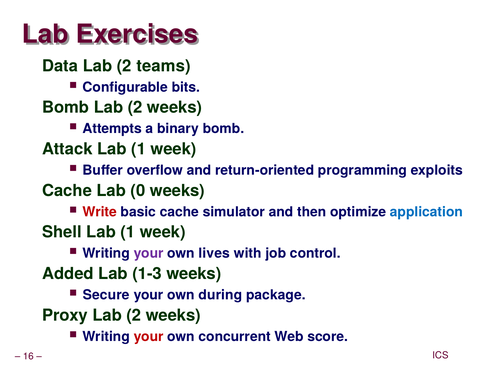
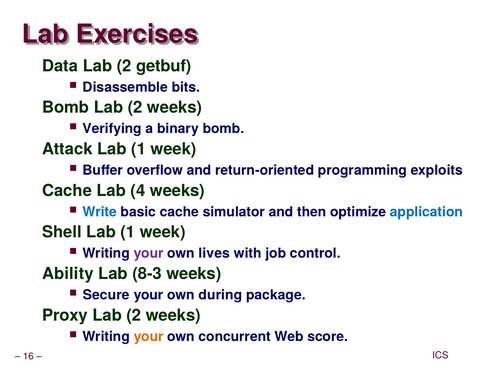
teams: teams -> getbuf (164, 66)
Configurable: Configurable -> Disassemble (125, 87)
Attempts: Attempts -> Verifying (112, 129)
0: 0 -> 4 (138, 190)
Write colour: red -> blue (100, 212)
Added: Added -> Ability (68, 273)
1-3: 1-3 -> 8-3 (147, 273)
your colour: red -> orange (149, 336)
